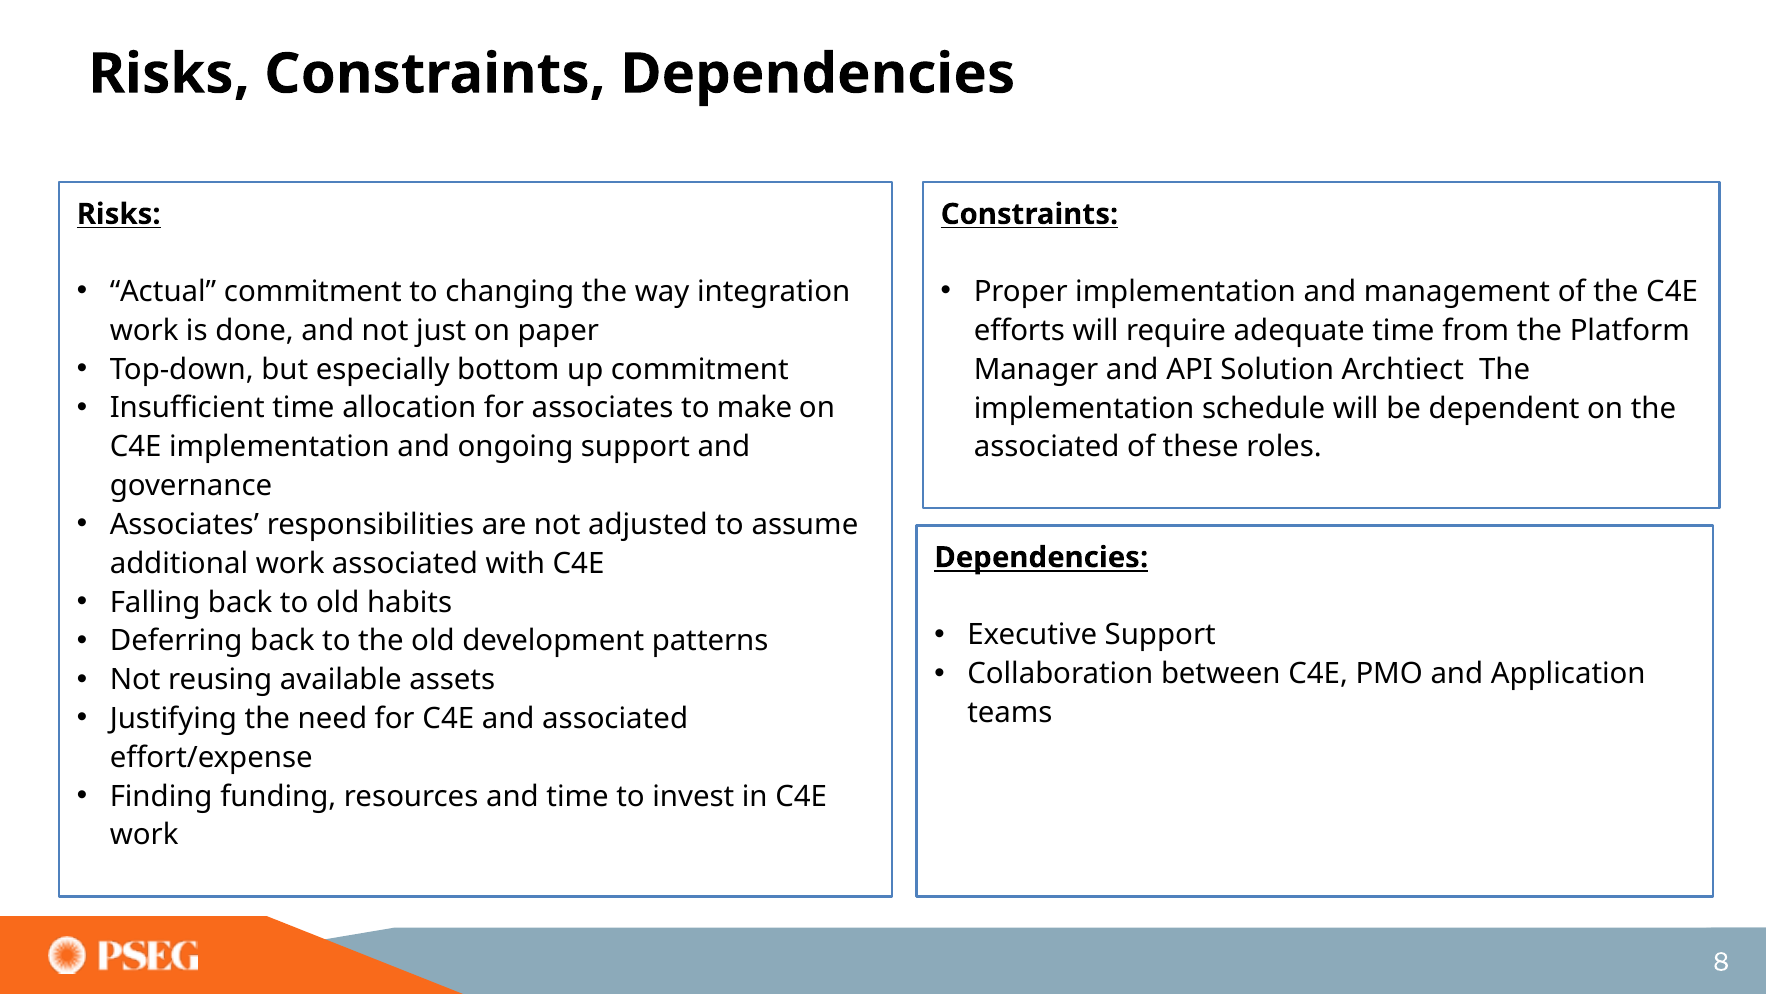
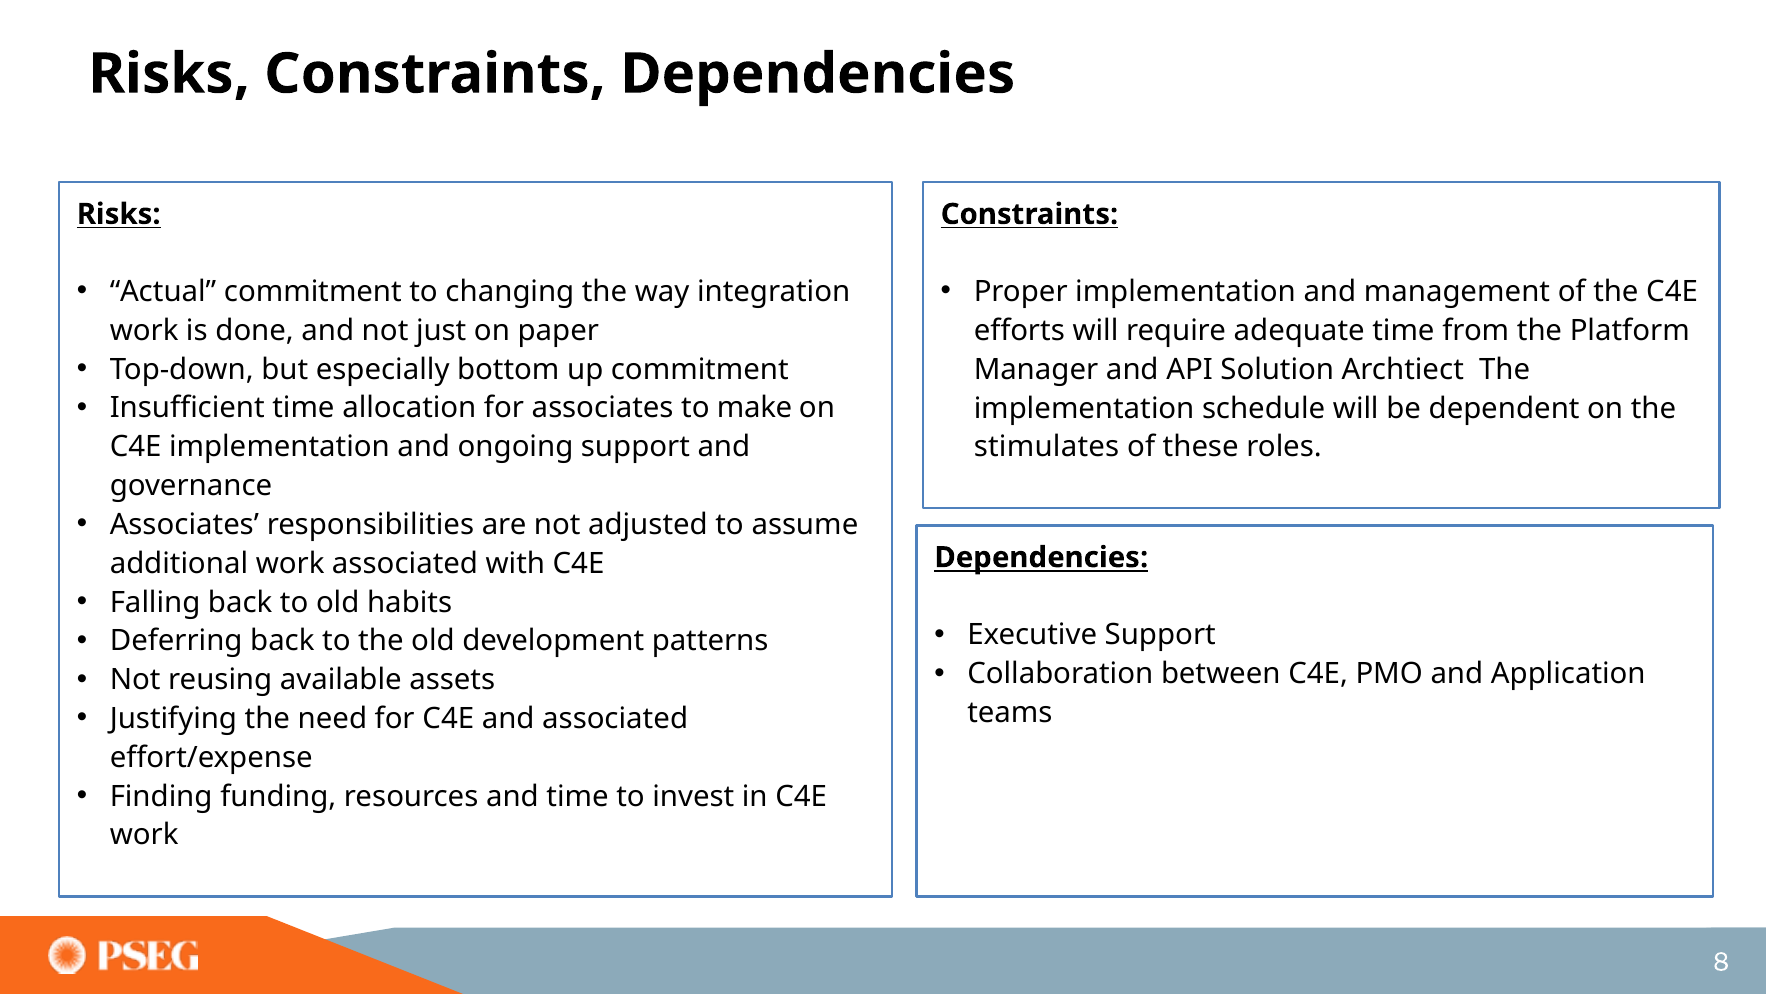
associated: associated -> stimulates (1047, 447)
